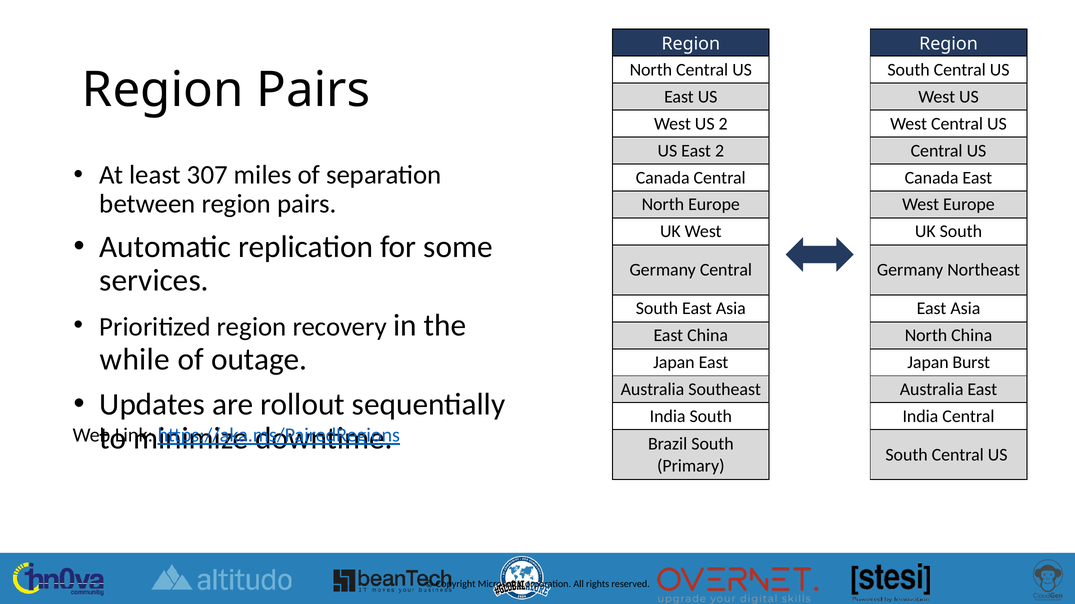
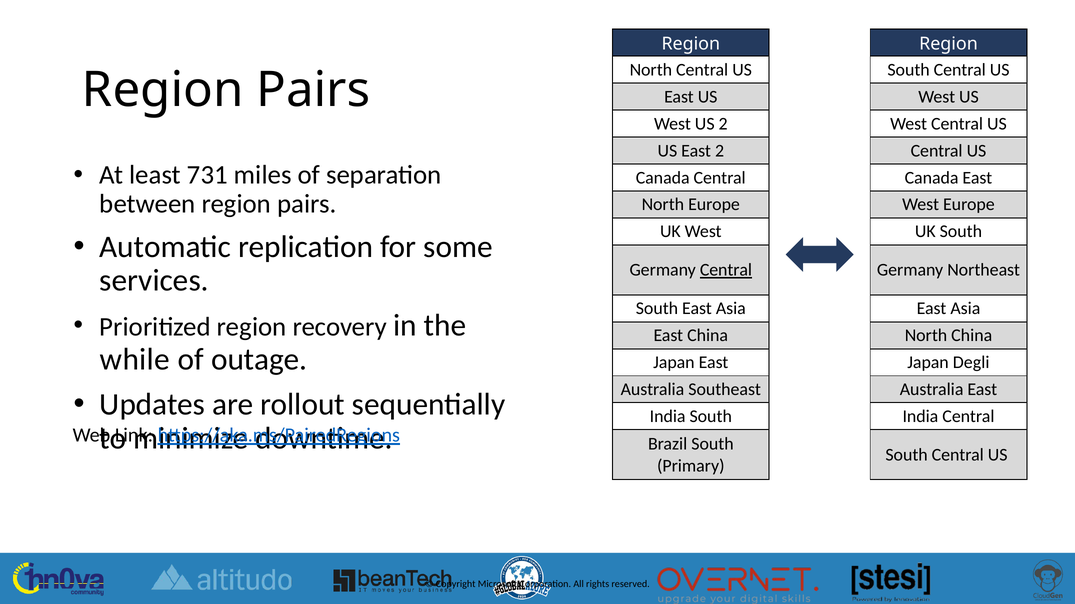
307: 307 -> 731 (207, 175)
Central underline: none -> present (726, 270)
Burst: Burst -> Degli (971, 363)
